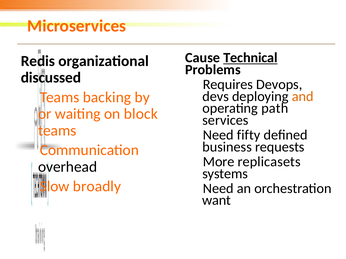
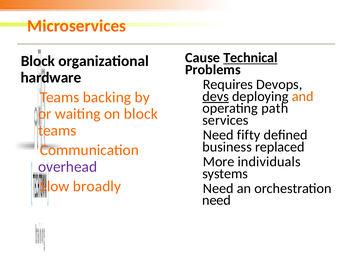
Redis: Redis -> Block (38, 61)
discussed: discussed -> hardware (51, 78)
devs underline: none -> present (216, 97)
requests: requests -> replaced (280, 147)
replicasets: replicasets -> individuals (269, 162)
overhead colour: black -> purple (68, 167)
want: want -> need (217, 201)
